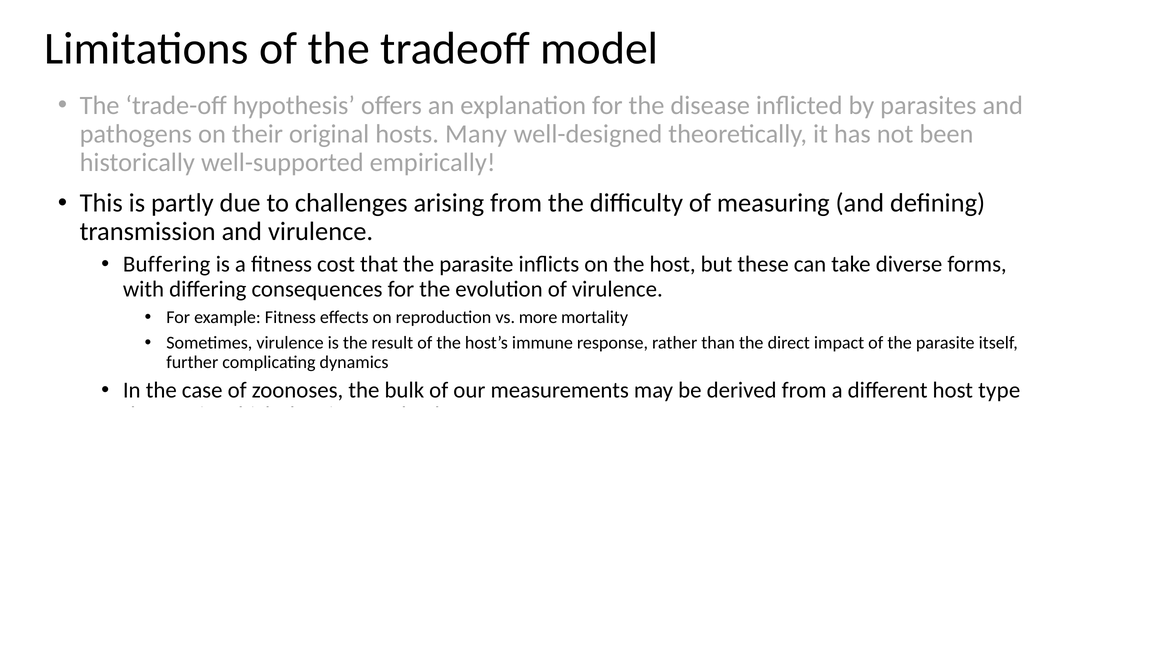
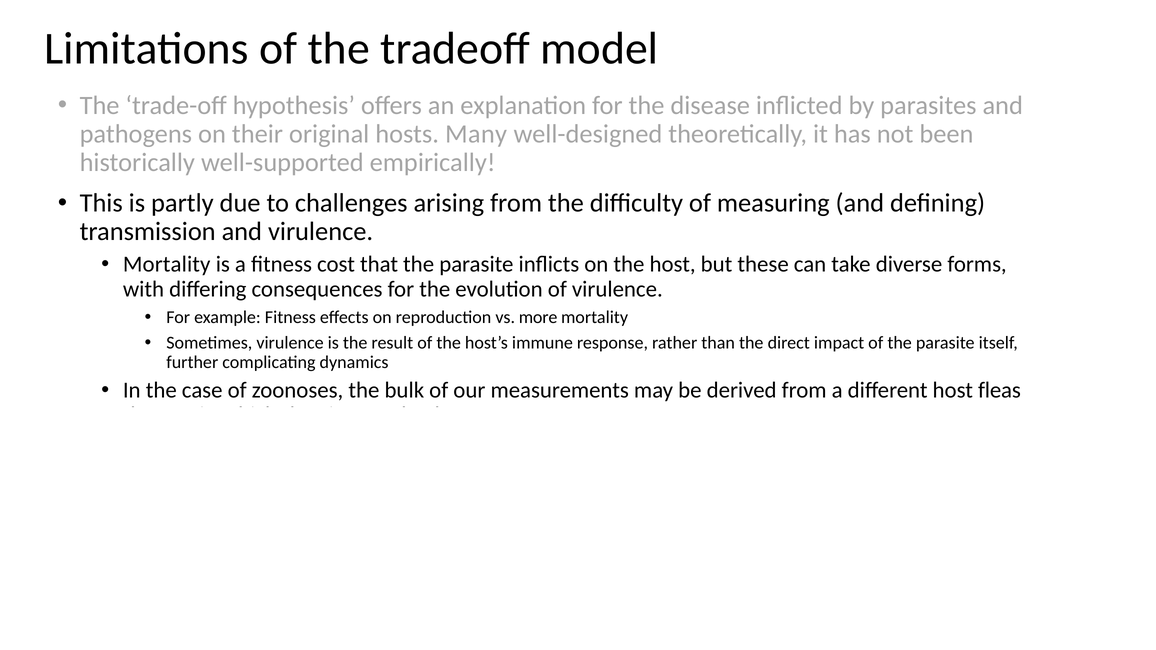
Buffering: Buffering -> Mortality (167, 264)
type: type -> fleas (999, 391)
